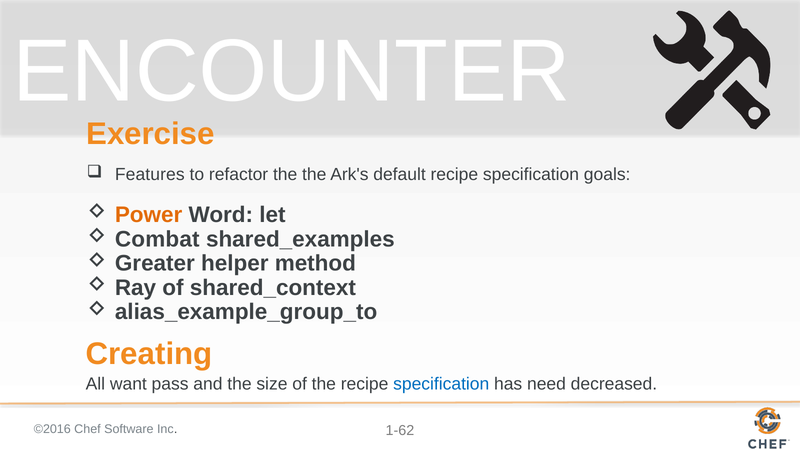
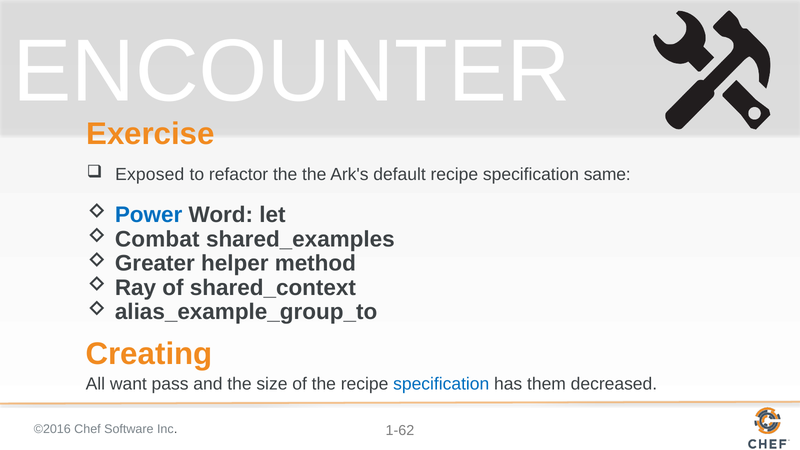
Features: Features -> Exposed (150, 174)
goals: goals -> same (607, 174)
Power colour: orange -> blue (149, 215)
need: need -> them (546, 384)
